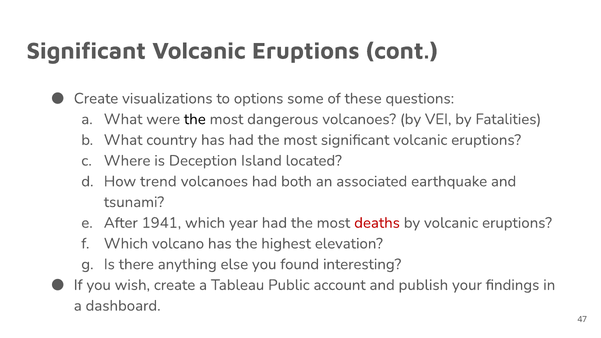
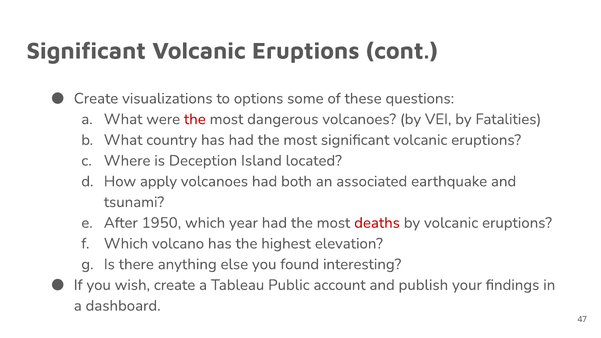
the colour: black -> red (195, 119)
trend: trend -> apply (159, 181)
1941: 1941 -> 1950 (161, 223)
